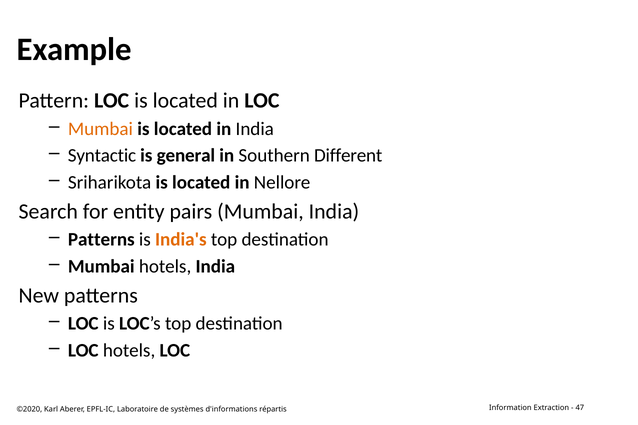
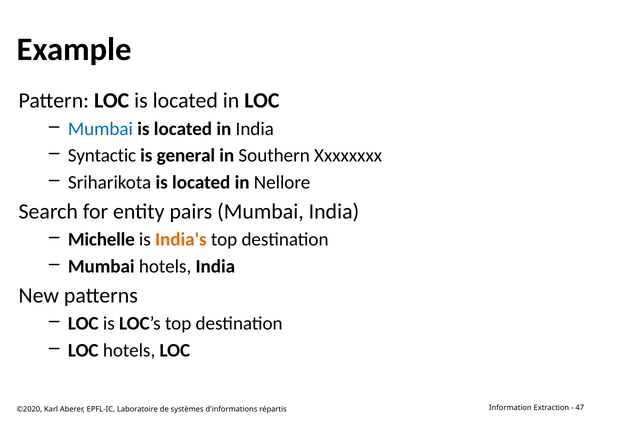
Mumbai colour: orange -> blue (100, 129)
Different: Different -> Xxxxxxxx (348, 156)
Patterns: Patterns -> Michelle (101, 240)
